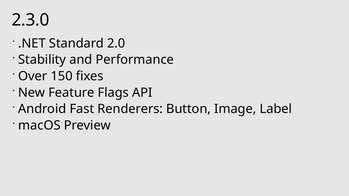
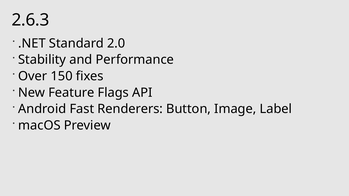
2.3.0: 2.3.0 -> 2.6.3 (30, 20)
